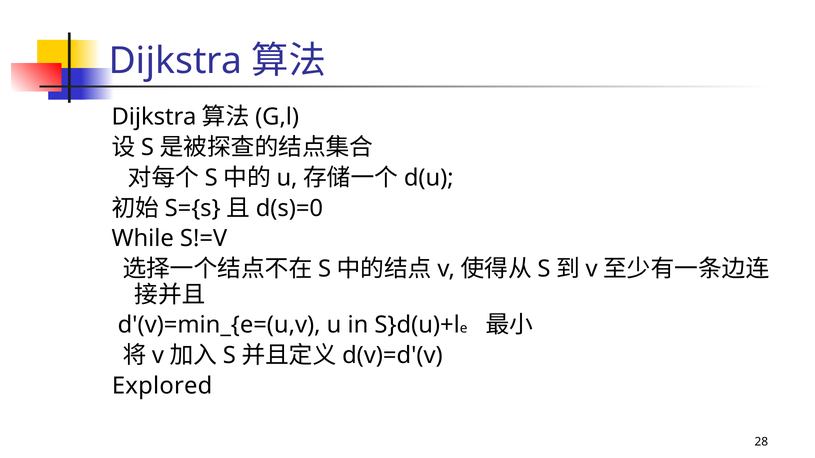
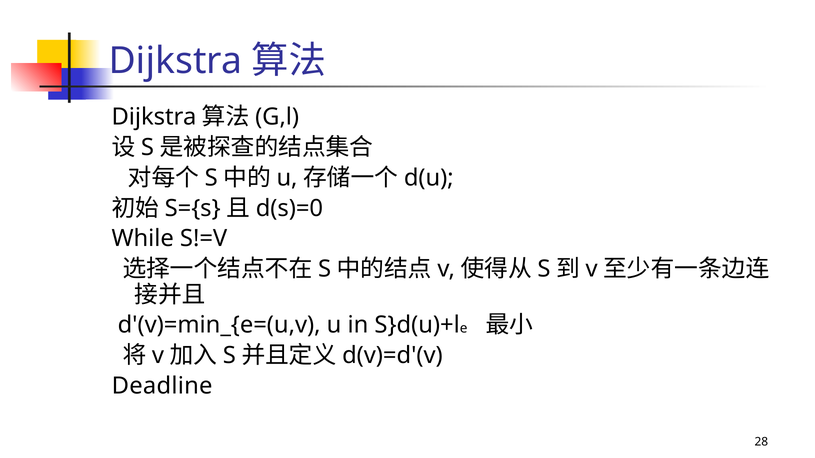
Explored: Explored -> Deadline (162, 386)
